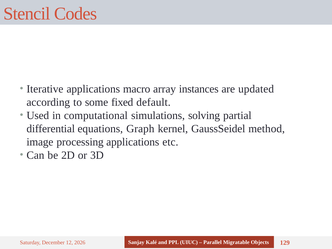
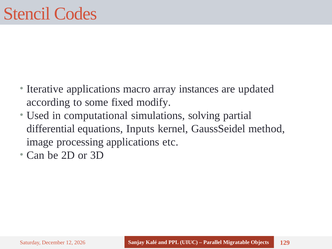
default: default -> modify (154, 102)
Graph: Graph -> Inputs (140, 129)
